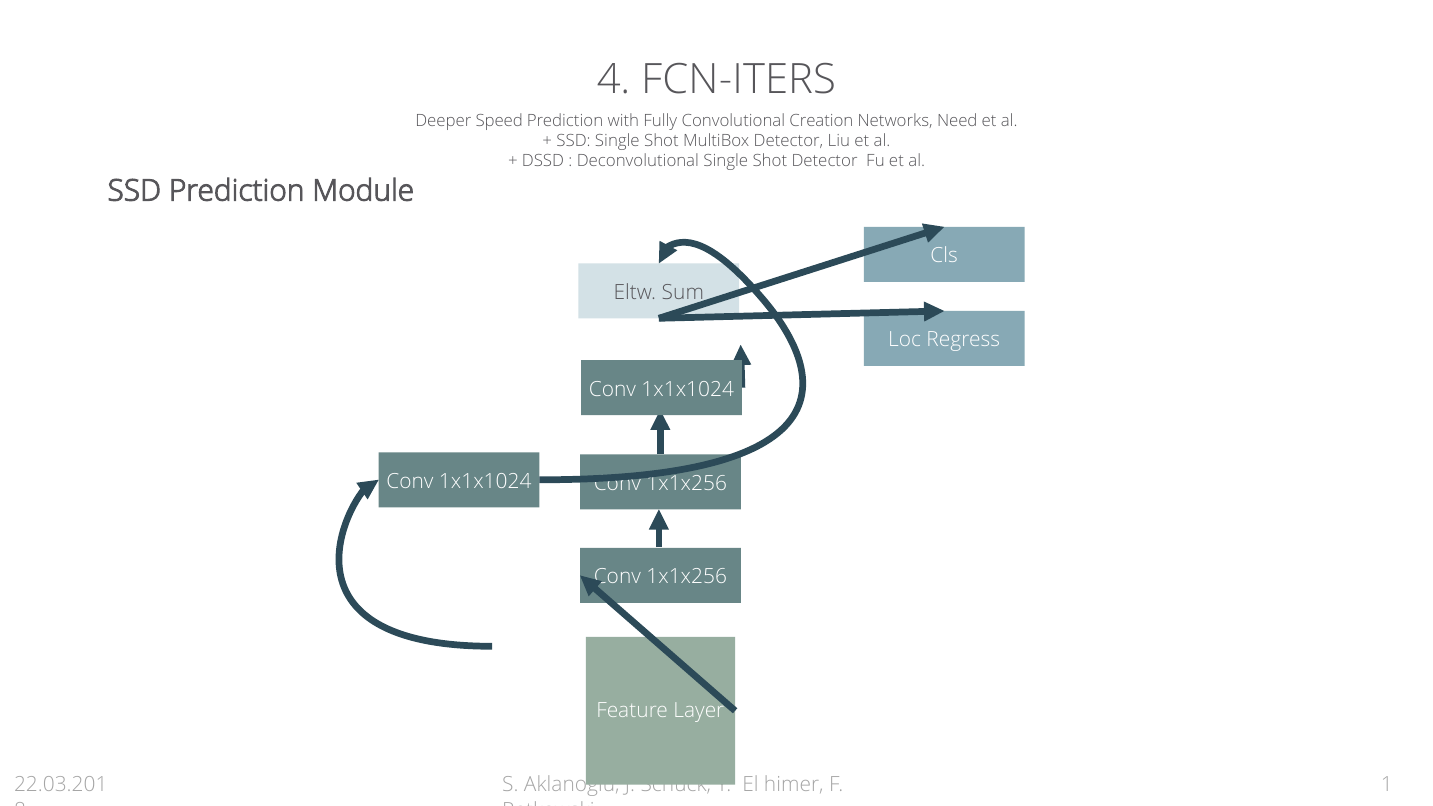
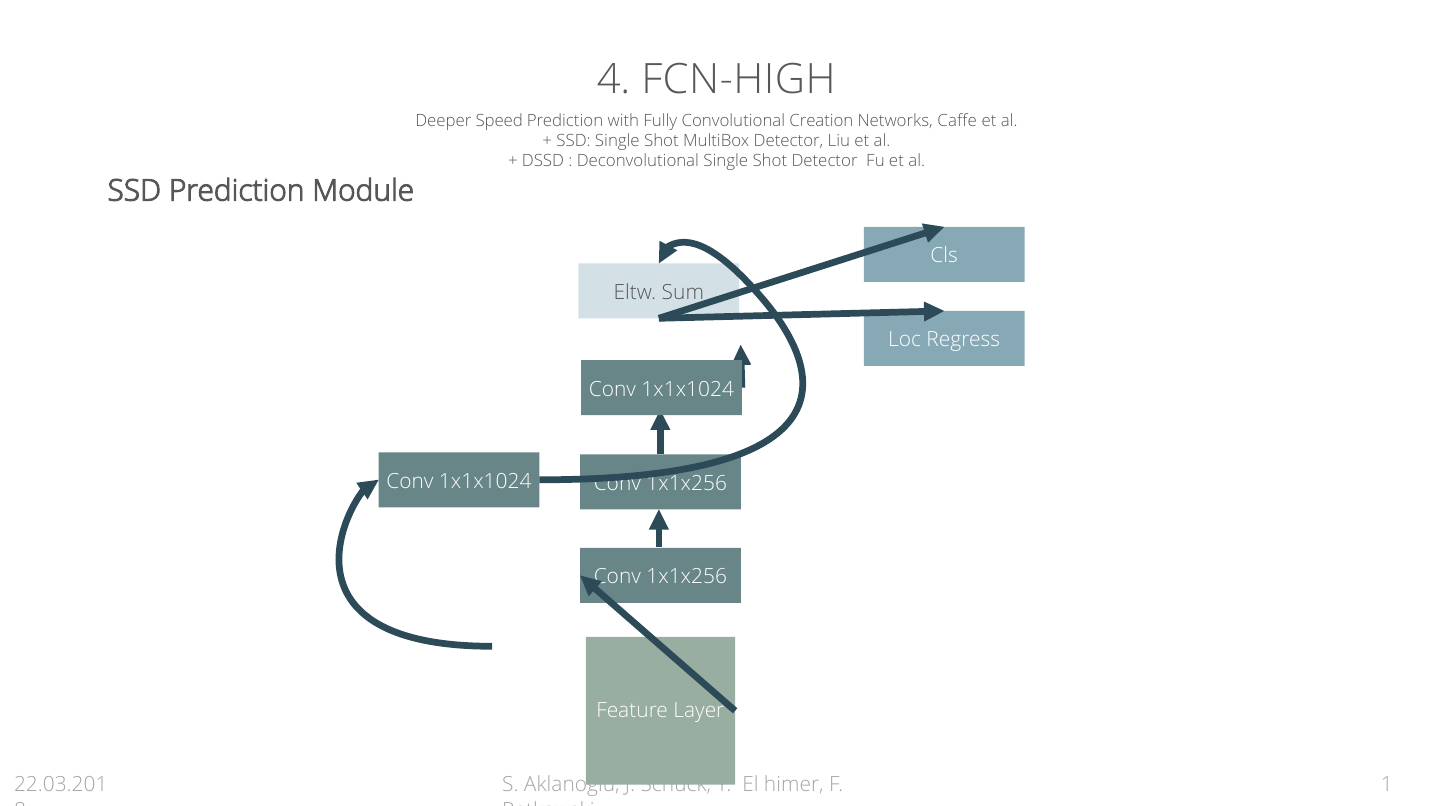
FCN-ITERS: FCN-ITERS -> FCN-HIGH (738, 80)
Need: Need -> Caffe (957, 121)
